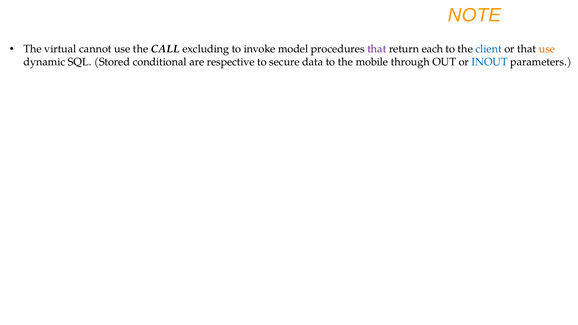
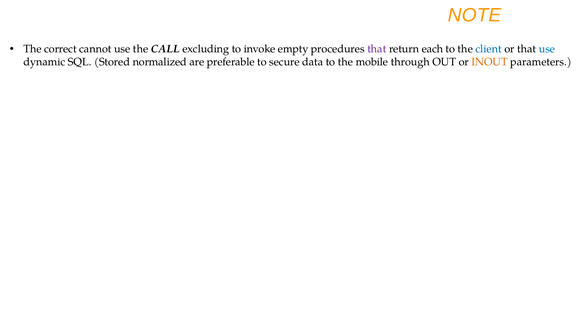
virtual: virtual -> correct (60, 49)
model: model -> empty (293, 49)
use colour: orange -> blue (547, 49)
conditional: conditional -> normalized (160, 62)
respective: respective -> preferable (231, 62)
INOUT colour: blue -> orange (490, 62)
